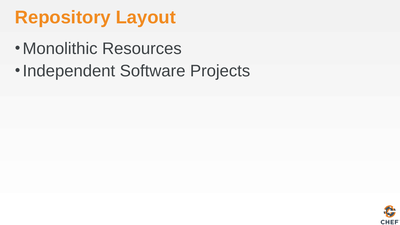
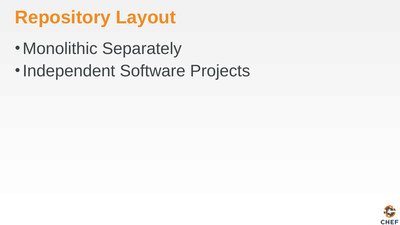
Resources: Resources -> Separately (142, 49)
